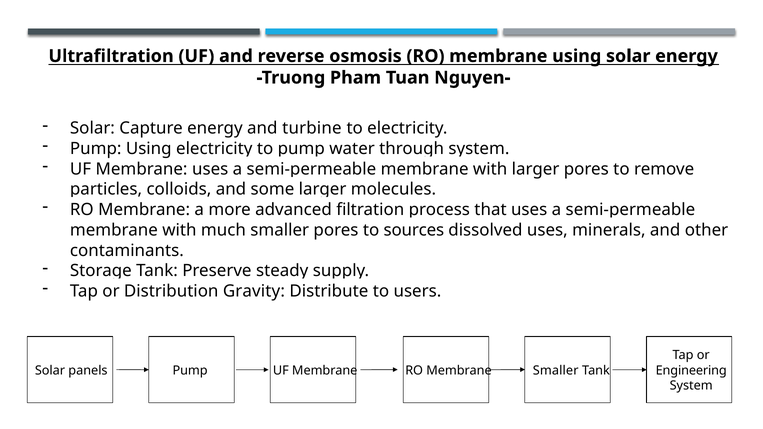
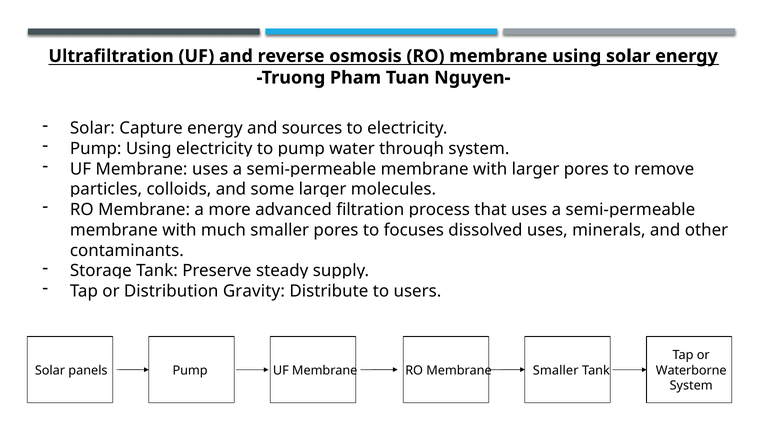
turbine: turbine -> sources (312, 128)
sources: sources -> focuses (414, 230)
Engineering: Engineering -> Waterborne (691, 370)
